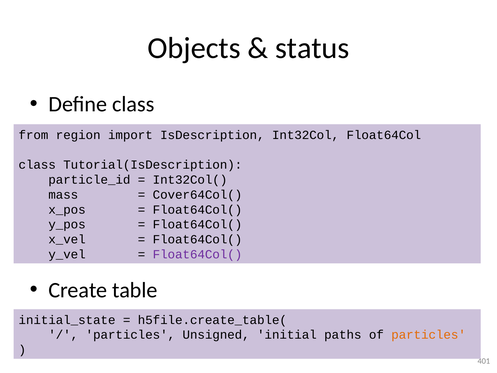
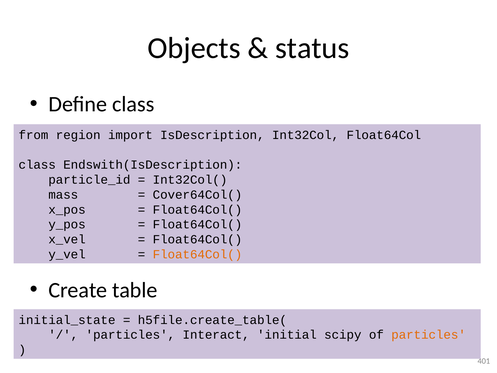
Tutorial(IsDescription: Tutorial(IsDescription -> Endswith(IsDescription (153, 165)
Float64Col( colour: purple -> orange (197, 254)
Unsigned: Unsigned -> Interact (216, 335)
paths: paths -> scipy (343, 335)
